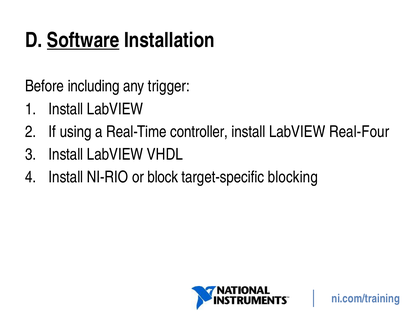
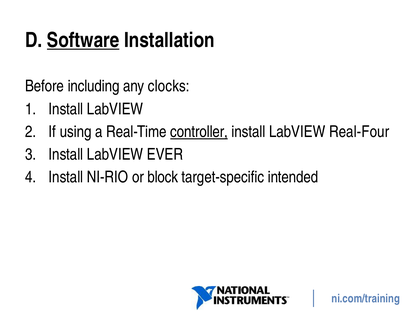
trigger: trigger -> clocks (169, 86)
controller underline: none -> present (199, 132)
VHDL: VHDL -> EVER (165, 154)
blocking: blocking -> intended (293, 177)
